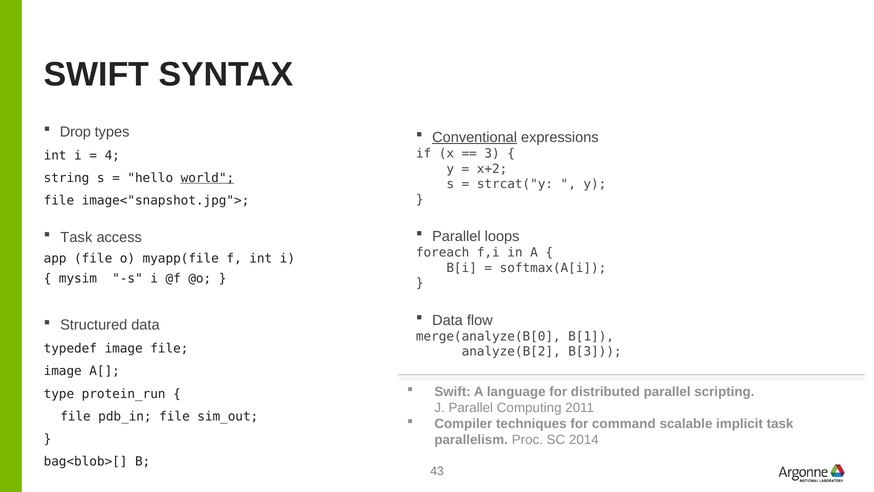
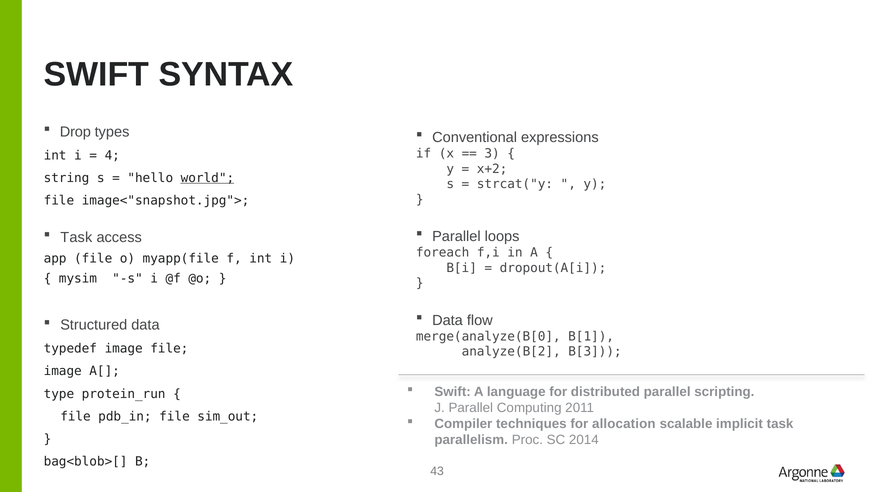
Conventional underline: present -> none (475, 137)
softmax(A[i: softmax(A[i -> dropout(A[i (553, 268)
command: command -> allocation (624, 424)
